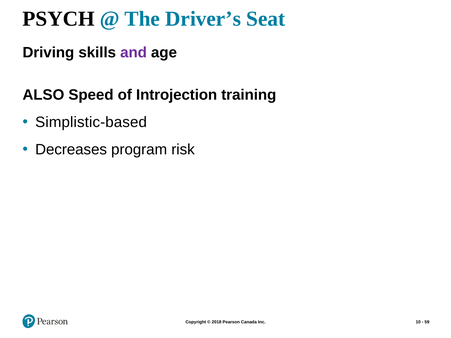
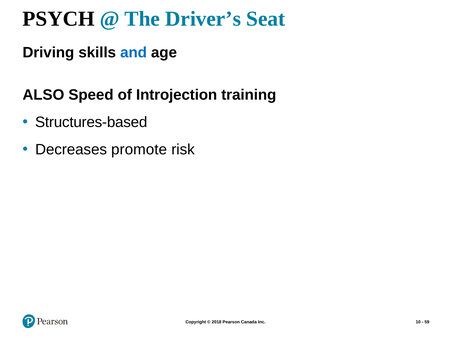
and colour: purple -> blue (134, 52)
Simplistic-based: Simplistic-based -> Structures-based (91, 122)
program: program -> promote (139, 150)
